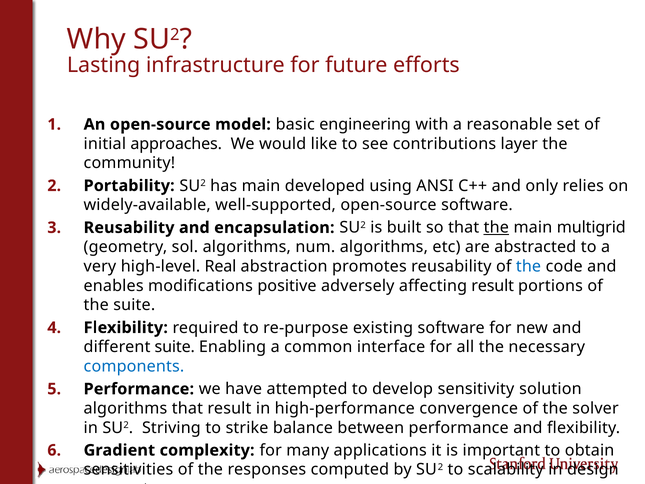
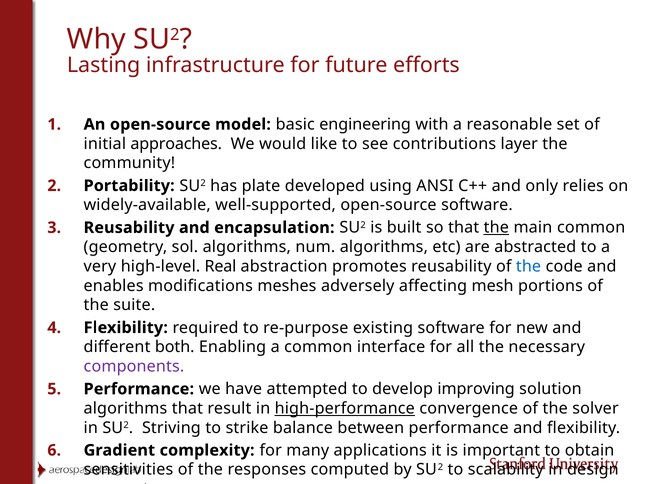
has main: main -> plate (261, 186)
main multigrid: multigrid -> common (591, 228)
positive: positive -> meshes (287, 286)
affecting result: result -> mesh (493, 286)
different suite: suite -> both (175, 347)
components colour: blue -> purple (134, 366)
sensitivity: sensitivity -> improving (476, 389)
high-performance underline: none -> present (345, 408)
